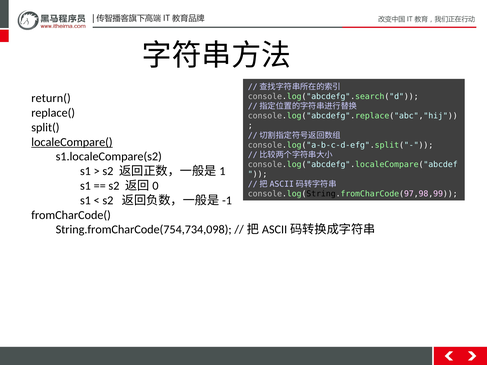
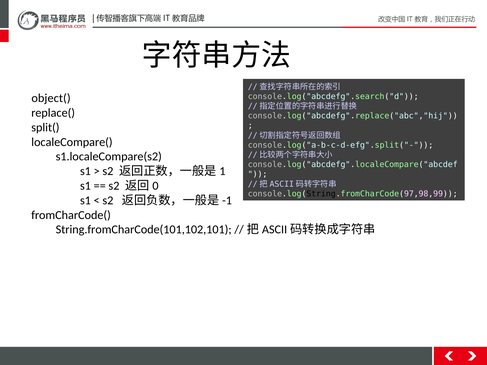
return(: return( -> object( (51, 98)
localeCompare( underline: present -> none (72, 142)
String.fromCharCode(754,734,098: String.fromCharCode(754,734,098 -> String.fromCharCode(101,102,101 (144, 230)
